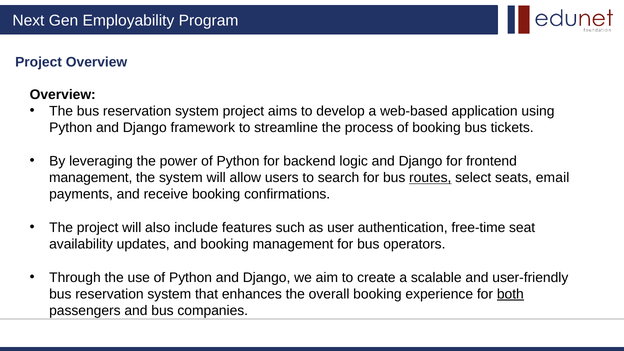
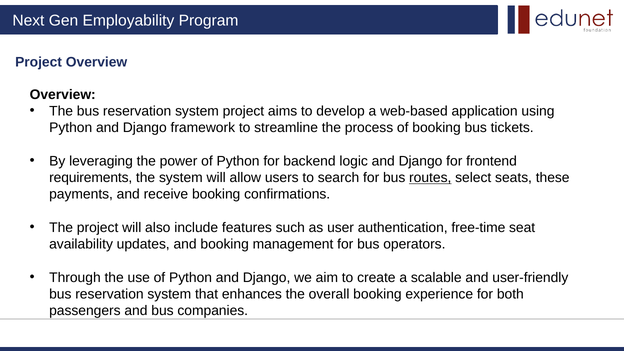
management: management -> requirements (91, 178)
email: email -> these (553, 178)
both underline: present -> none (510, 294)
